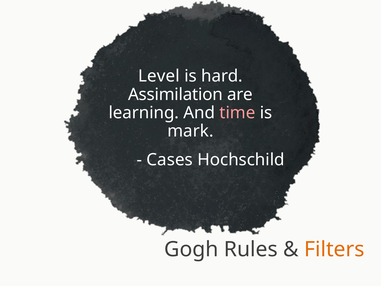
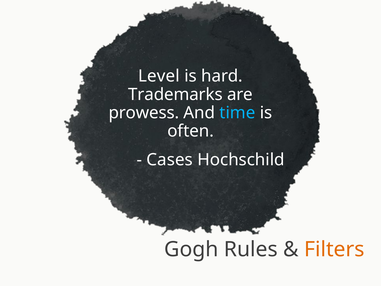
Assimilation: Assimilation -> Trademarks (175, 94)
learning: learning -> prowess (144, 113)
time colour: pink -> light blue (237, 113)
mark: mark -> often (191, 131)
